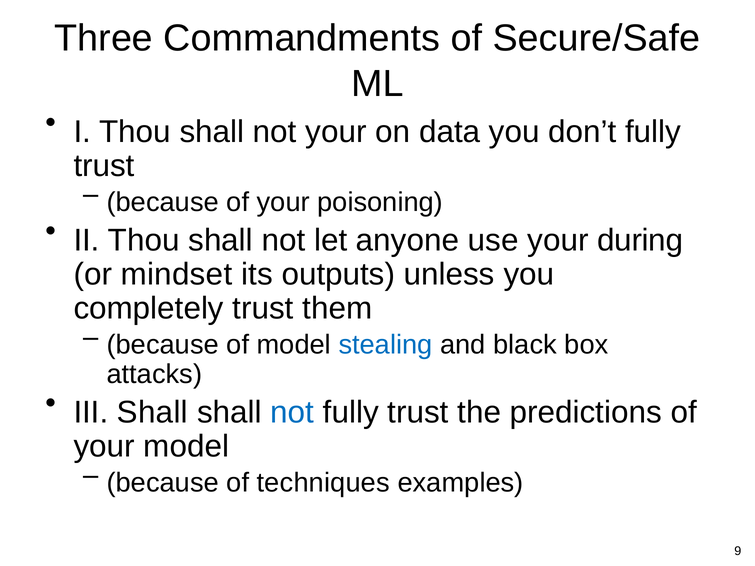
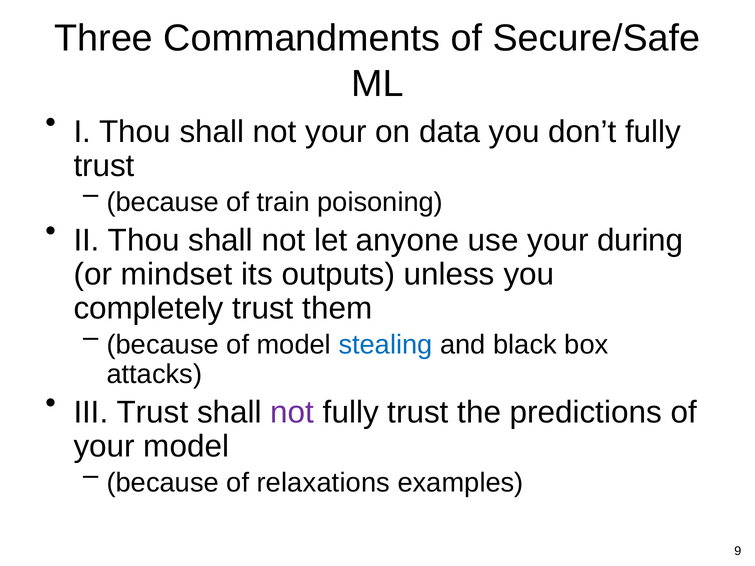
because of your: your -> train (283, 202)
III Shall: Shall -> Trust (152, 413)
not colour: blue -> purple (292, 413)
techniques: techniques -> relaxations (323, 483)
